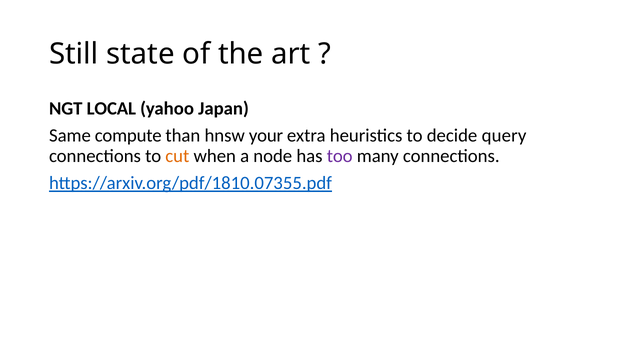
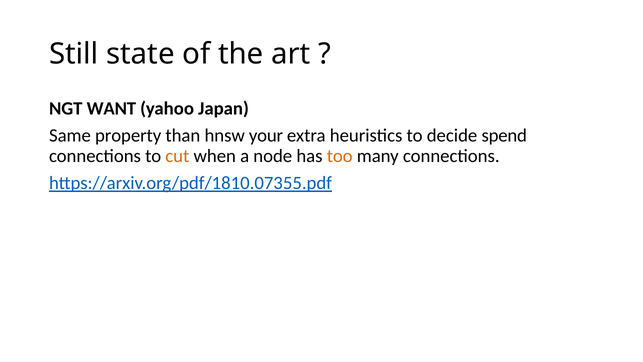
LOCAL: LOCAL -> WANT (111, 109)
compute: compute -> property (128, 136)
query: query -> spend (504, 136)
too colour: purple -> orange (340, 156)
